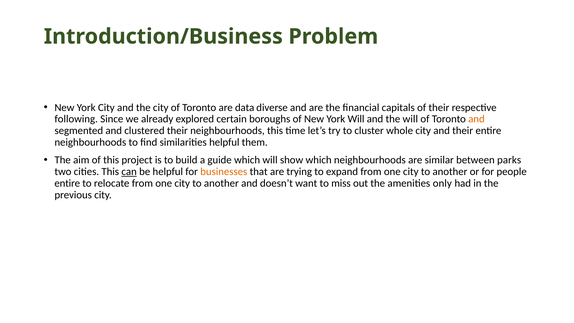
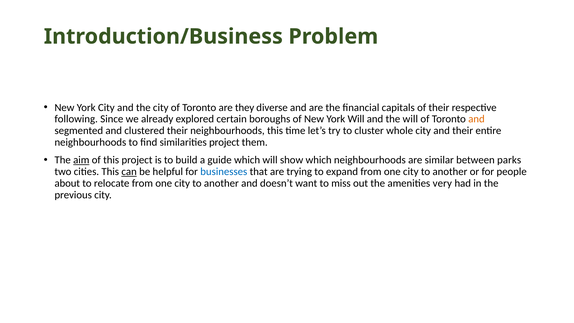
data: data -> they (245, 107)
similarities helpful: helpful -> project (224, 142)
aim underline: none -> present (81, 160)
businesses colour: orange -> blue (224, 172)
entire: entire -> about (67, 183)
only: only -> very (442, 183)
